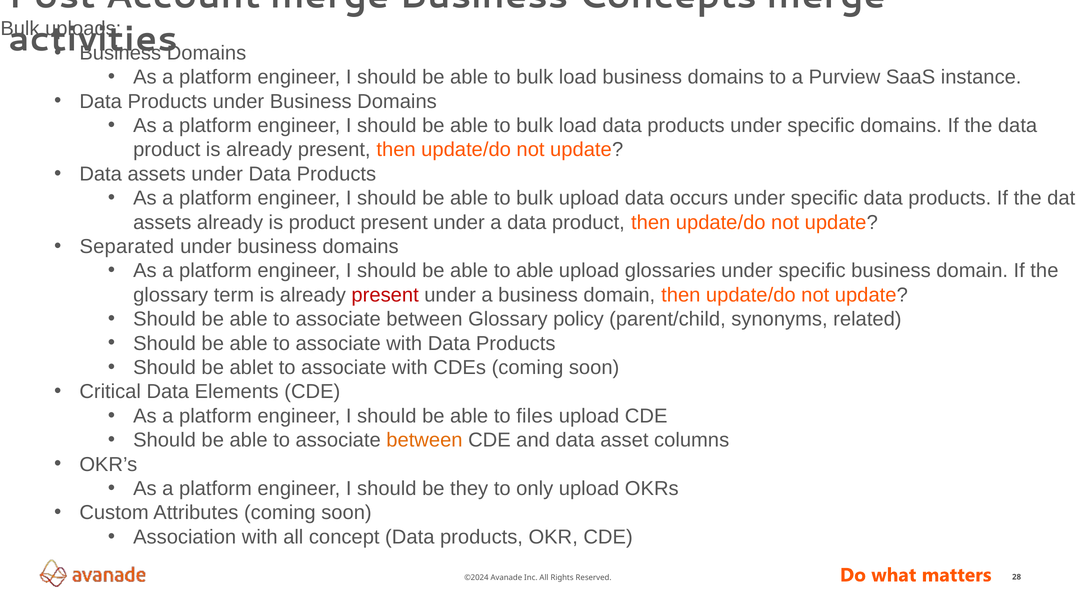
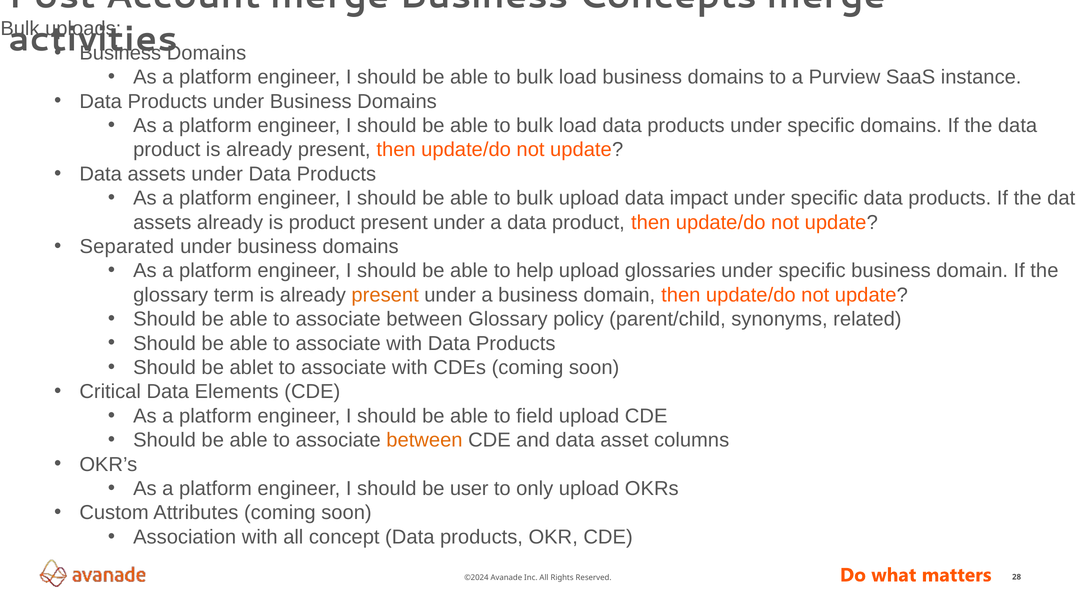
occurs: occurs -> impact (699, 198)
to able: able -> help (535, 271)
present colour: red -> orange (385, 295)
files: files -> field (535, 416)
they: they -> user (469, 489)
